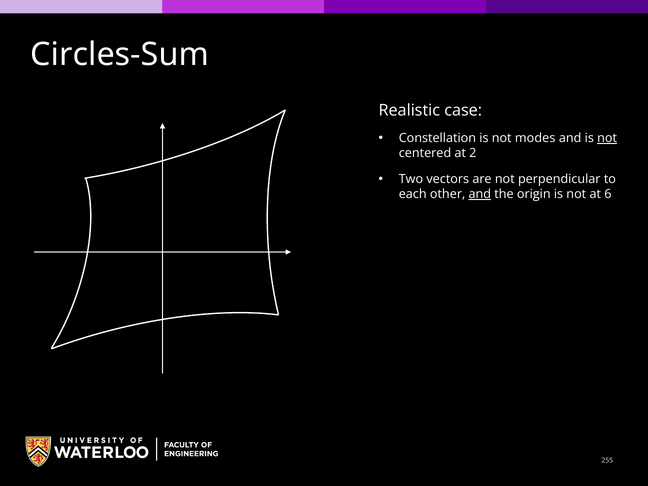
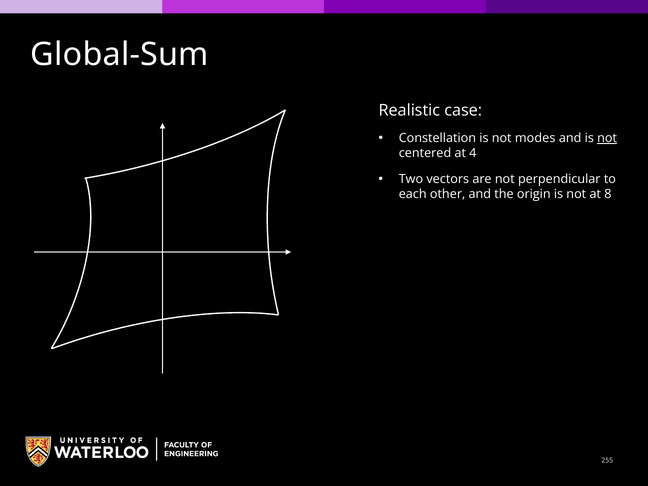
Circles-Sum: Circles-Sum -> Global-Sum (120, 55)
2: 2 -> 4 (473, 153)
and underline: present -> none (480, 194)
6: 6 -> 8 (608, 194)
